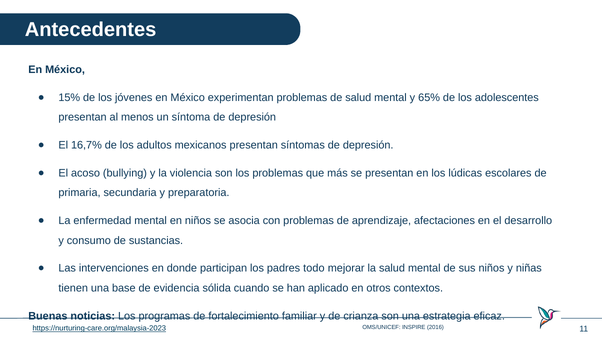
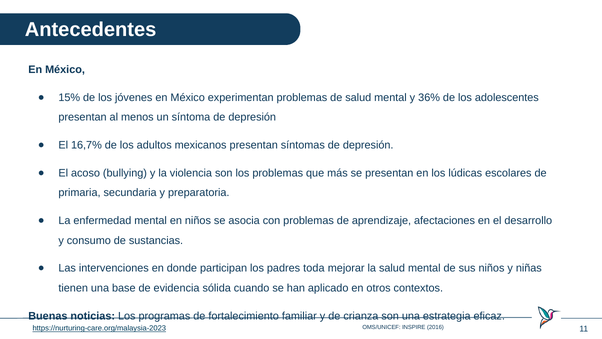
65%: 65% -> 36% (429, 98)
todo: todo -> toda (314, 268)
